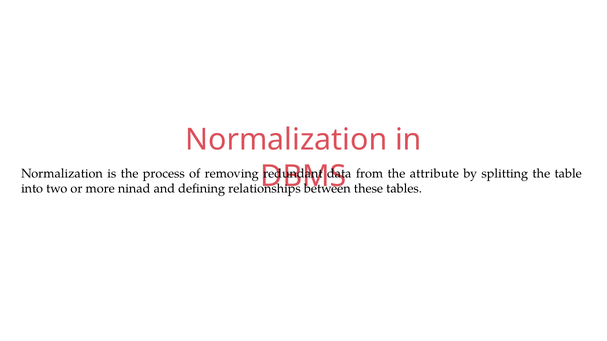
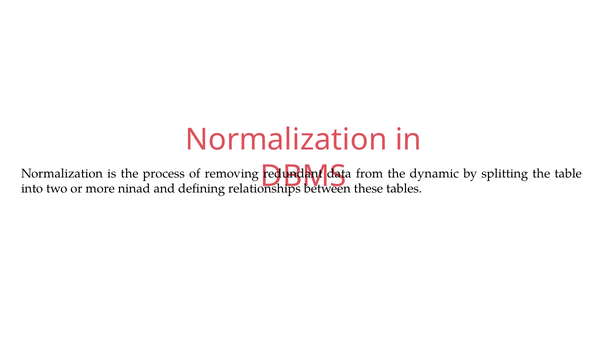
attribute: attribute -> dynamic (434, 174)
